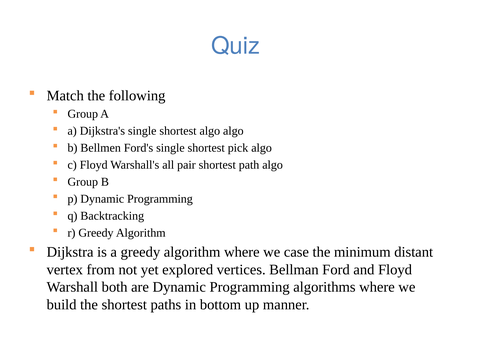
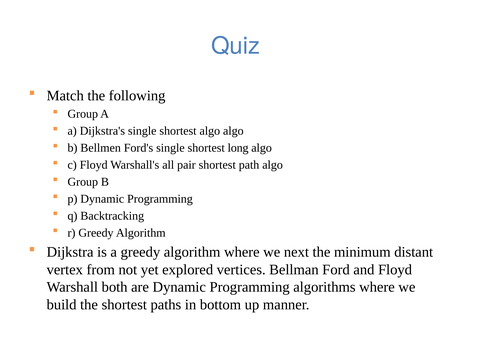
pick: pick -> long (238, 148)
case: case -> next (296, 252)
